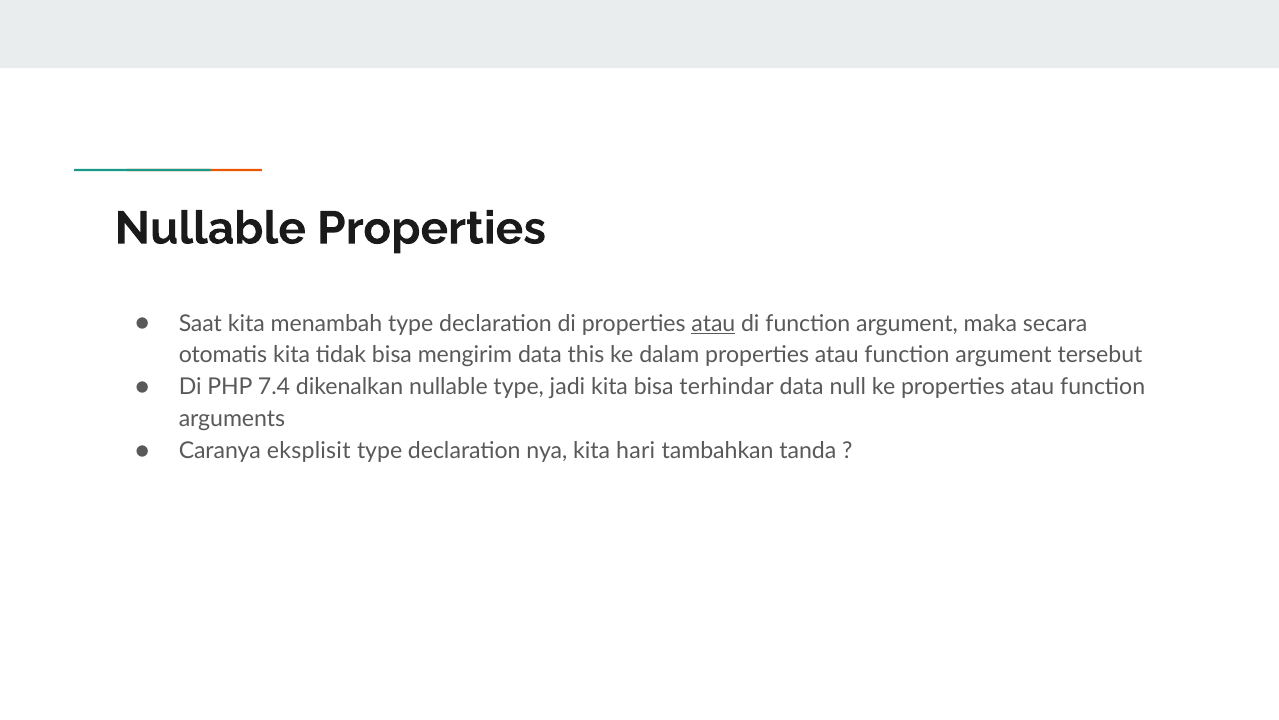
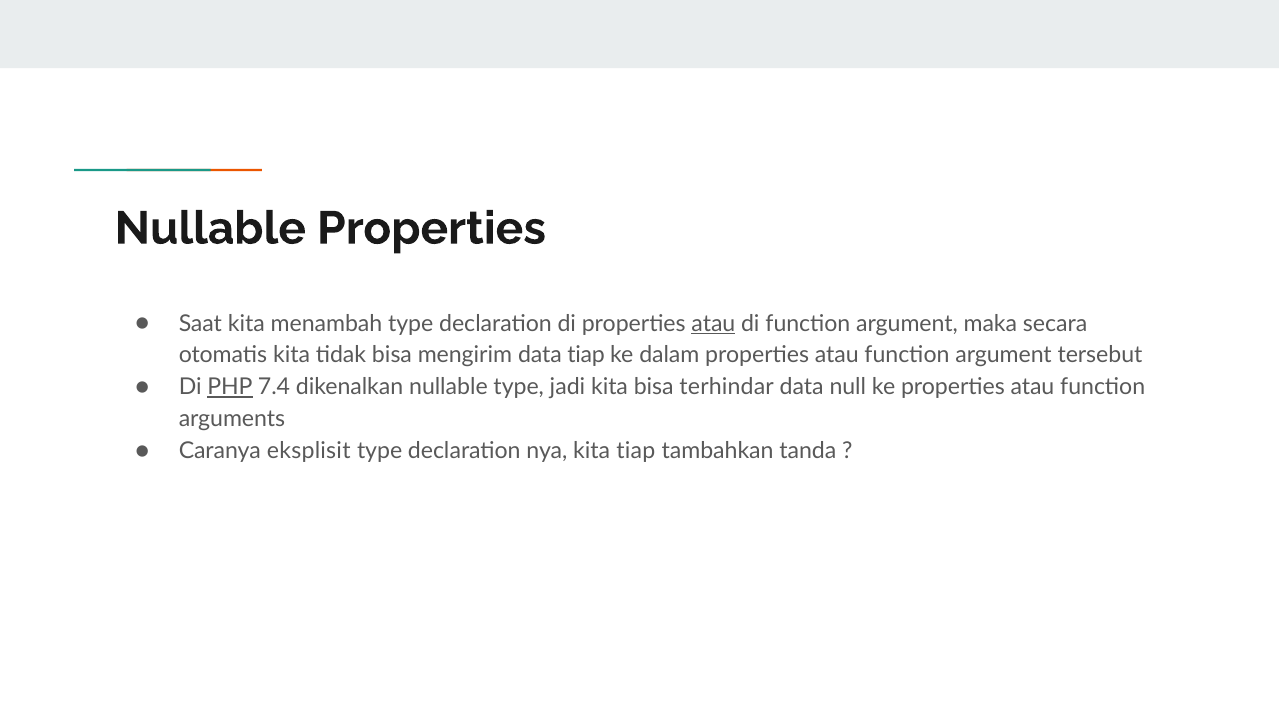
data this: this -> tiap (586, 355)
PHP underline: none -> present (230, 387)
kita hari: hari -> tiap (636, 451)
